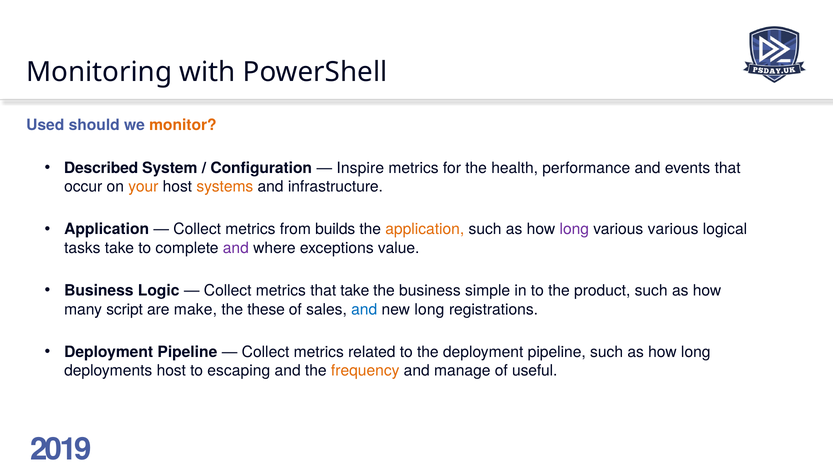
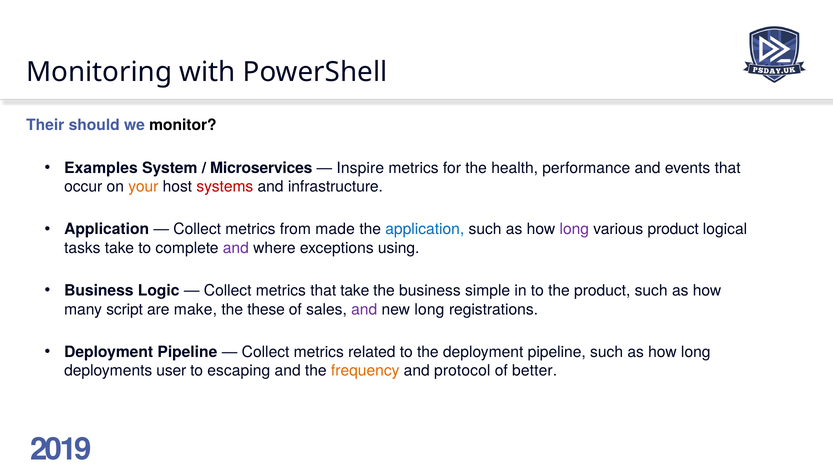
Used: Used -> Their (45, 125)
monitor colour: orange -> black (183, 125)
Described: Described -> Examples (101, 168)
Configuration: Configuration -> Microservices (261, 168)
systems colour: orange -> red (225, 187)
builds: builds -> made (335, 230)
application colour: orange -> blue (425, 230)
various various: various -> product (673, 230)
value: value -> using (399, 248)
and colour: blue -> purple (364, 310)
deployments host: host -> user (171, 371)
manage: manage -> protocol (462, 371)
useful: useful -> better (535, 371)
